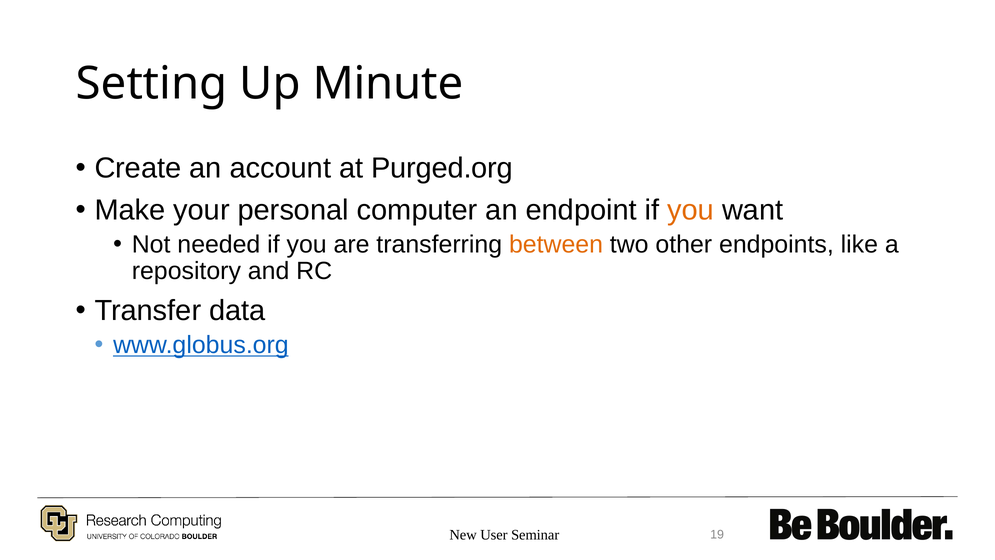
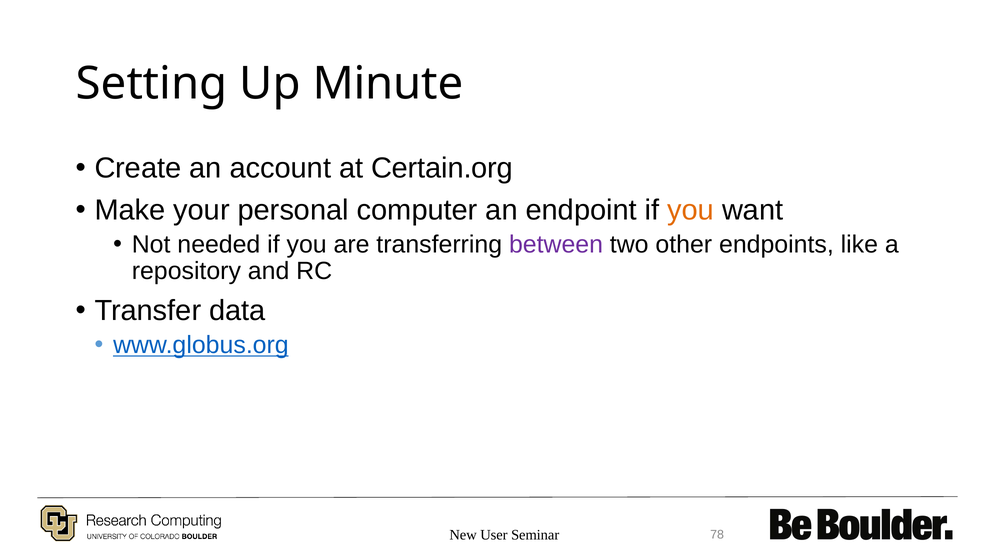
Purged.org: Purged.org -> Certain.org (442, 168)
between colour: orange -> purple (556, 244)
19: 19 -> 78 (717, 534)
